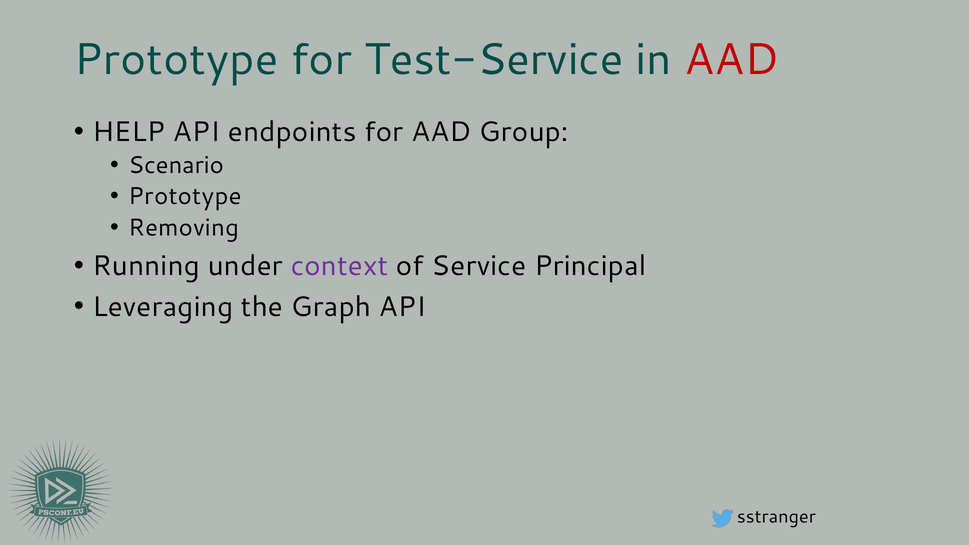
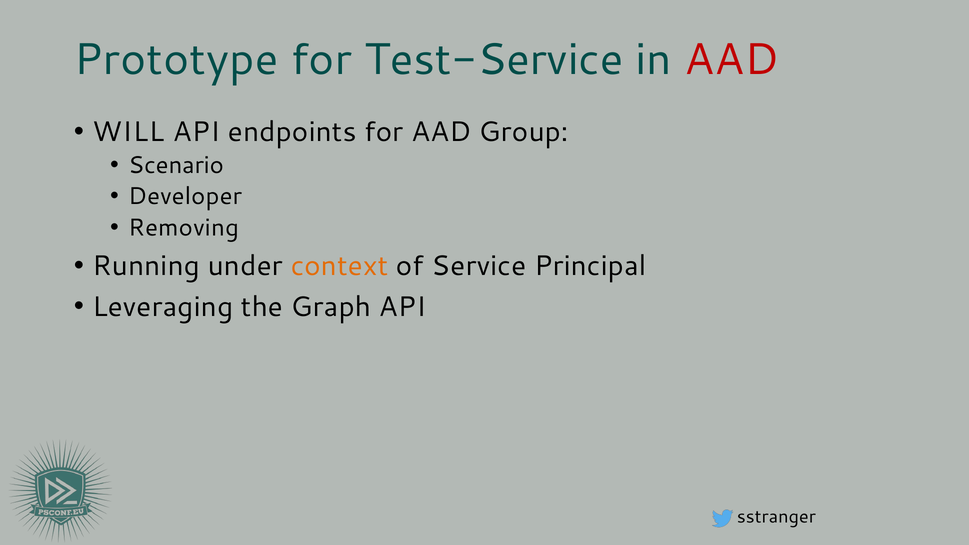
HELP: HELP -> WILL (128, 132)
Prototype: Prototype -> Developer (185, 196)
context colour: purple -> orange (339, 266)
